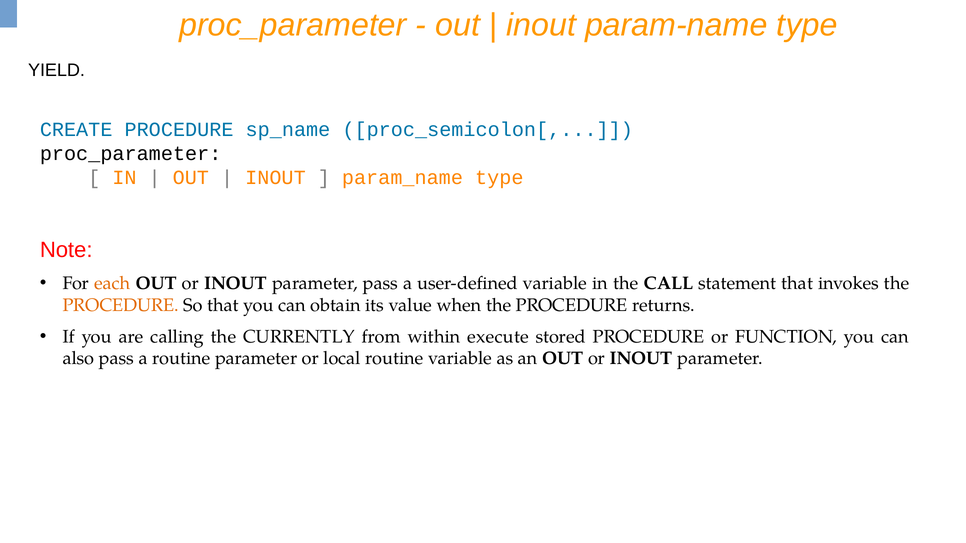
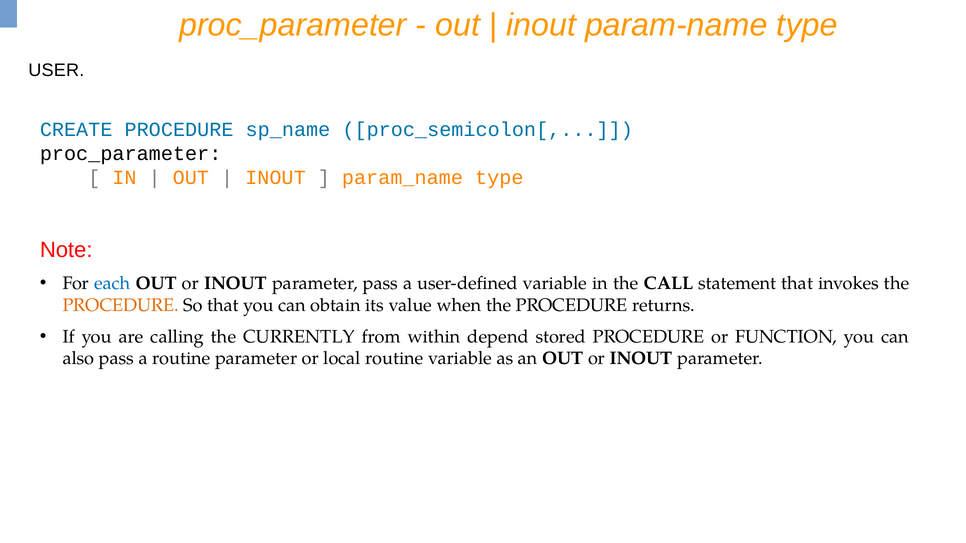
YIELD: YIELD -> USER (56, 71)
each colour: orange -> blue (112, 284)
execute: execute -> depend (498, 337)
